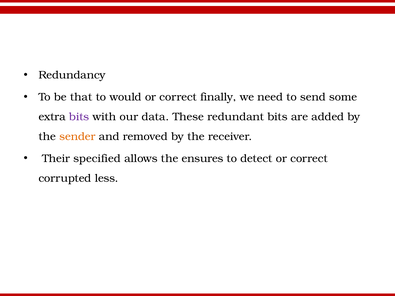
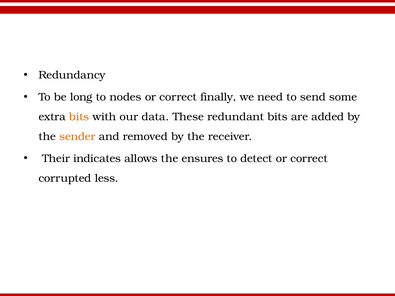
that: that -> long (81, 97)
would: would -> nodes (125, 97)
bits colour: purple -> orange (79, 117)
specified: specified -> indicates (97, 159)
